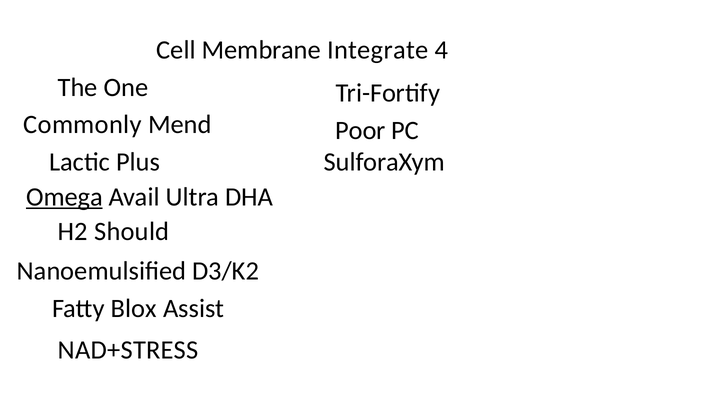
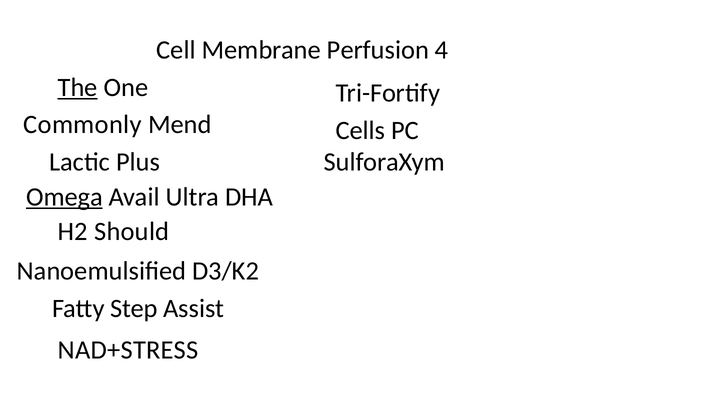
Integrate: Integrate -> Perfusion (378, 50)
The underline: none -> present (78, 88)
Poor: Poor -> Cells (360, 131)
Blox: Blox -> Step (134, 308)
